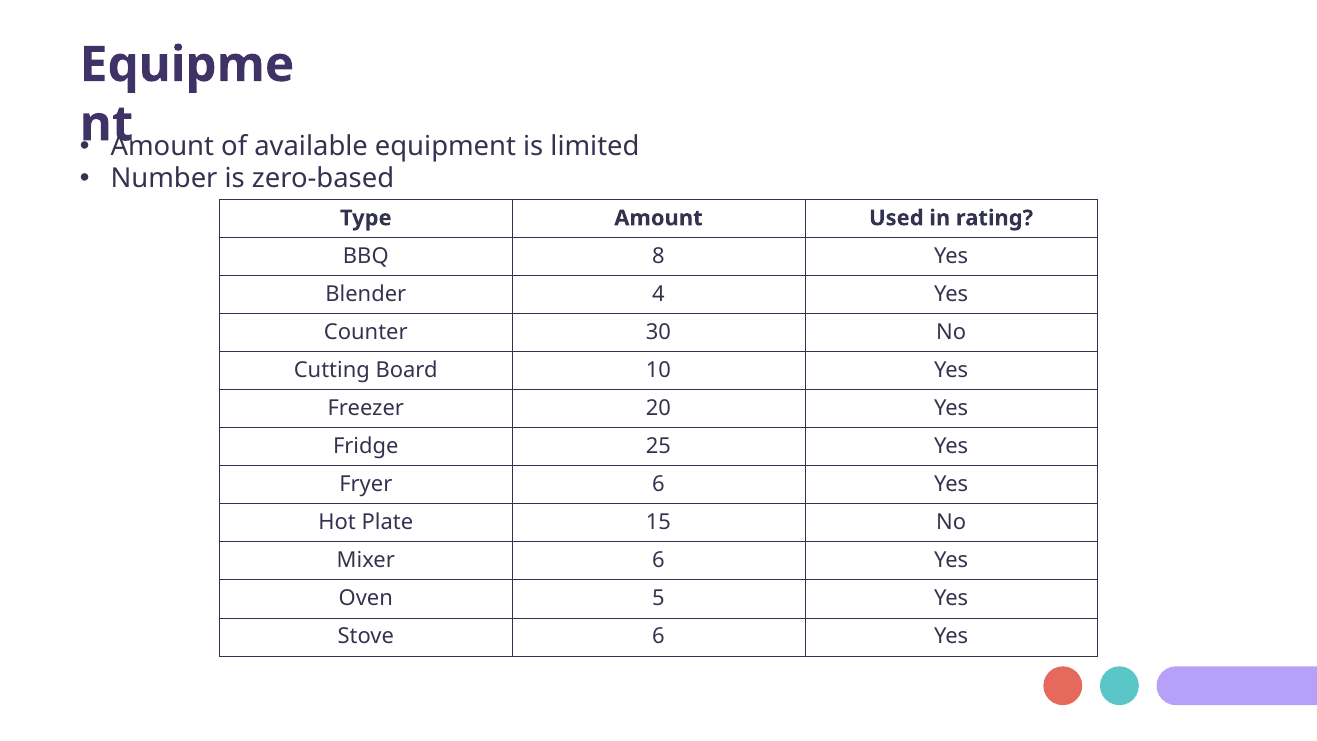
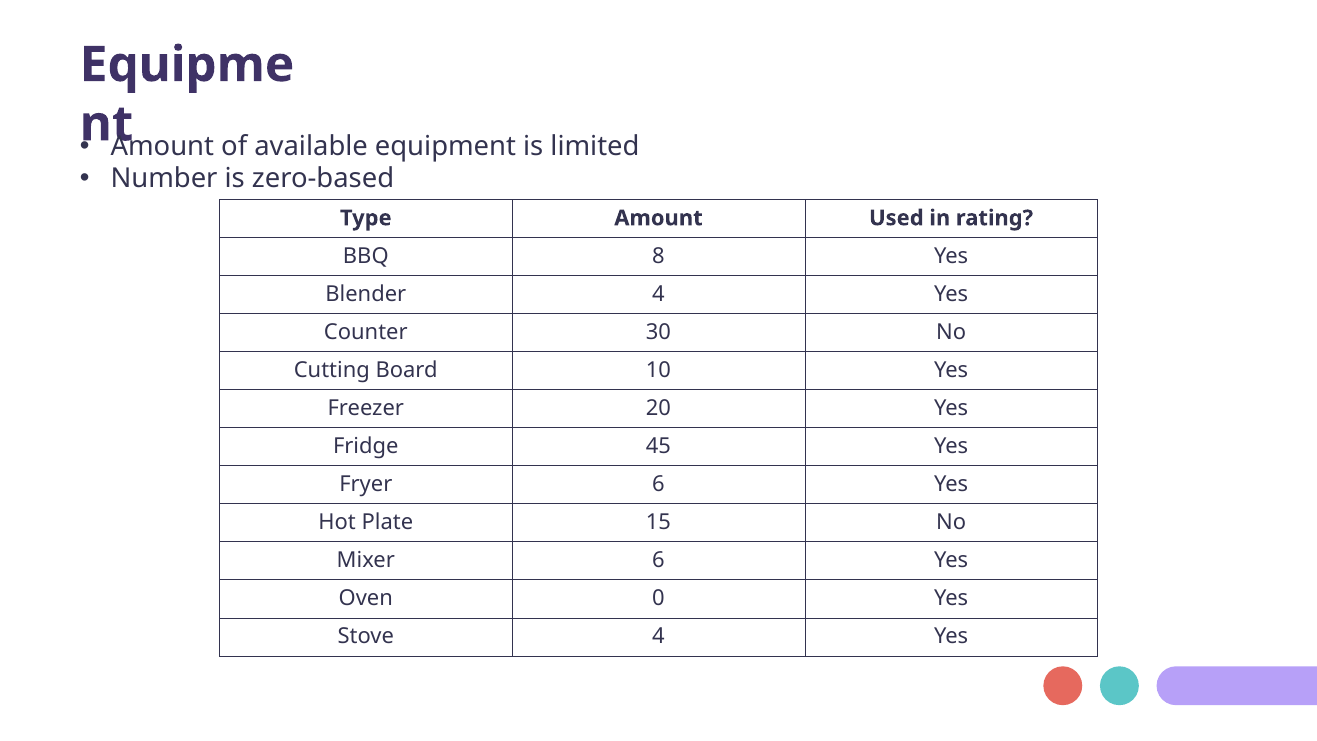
25: 25 -> 45 (658, 446)
5: 5 -> 0 (659, 598)
Stove 6: 6 -> 4 (659, 636)
